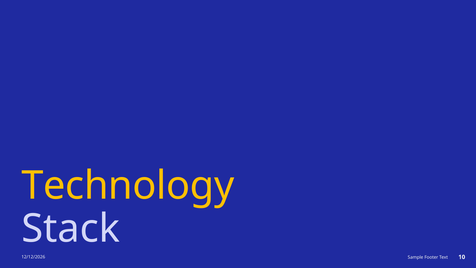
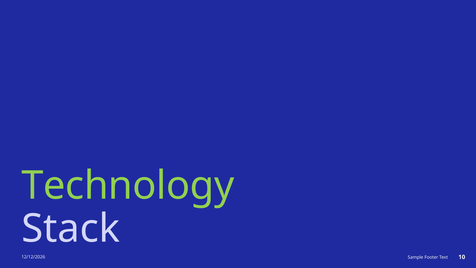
Technology colour: yellow -> light green (128, 186)
